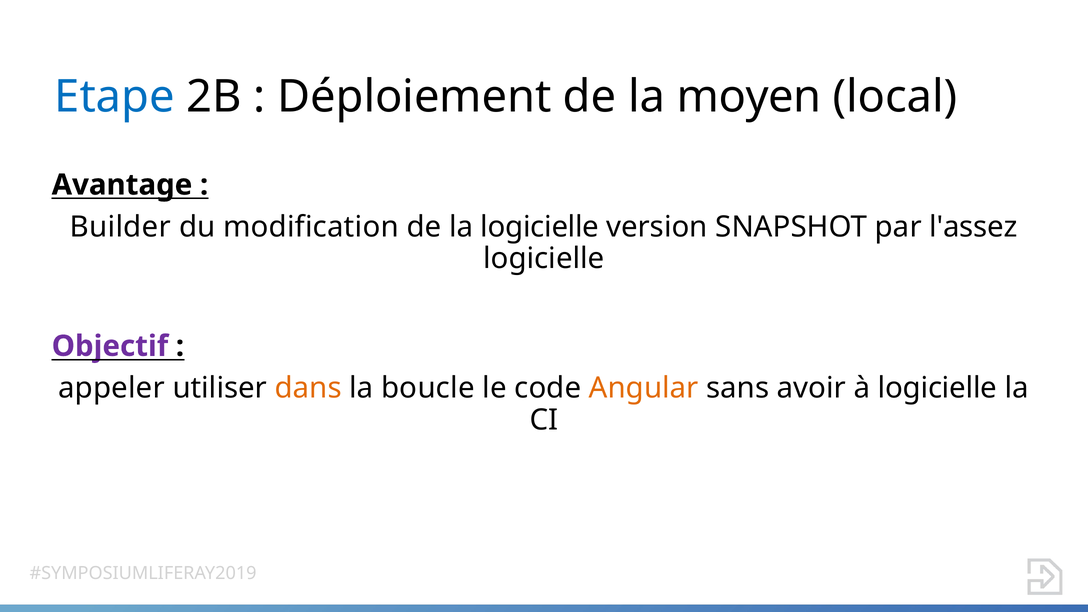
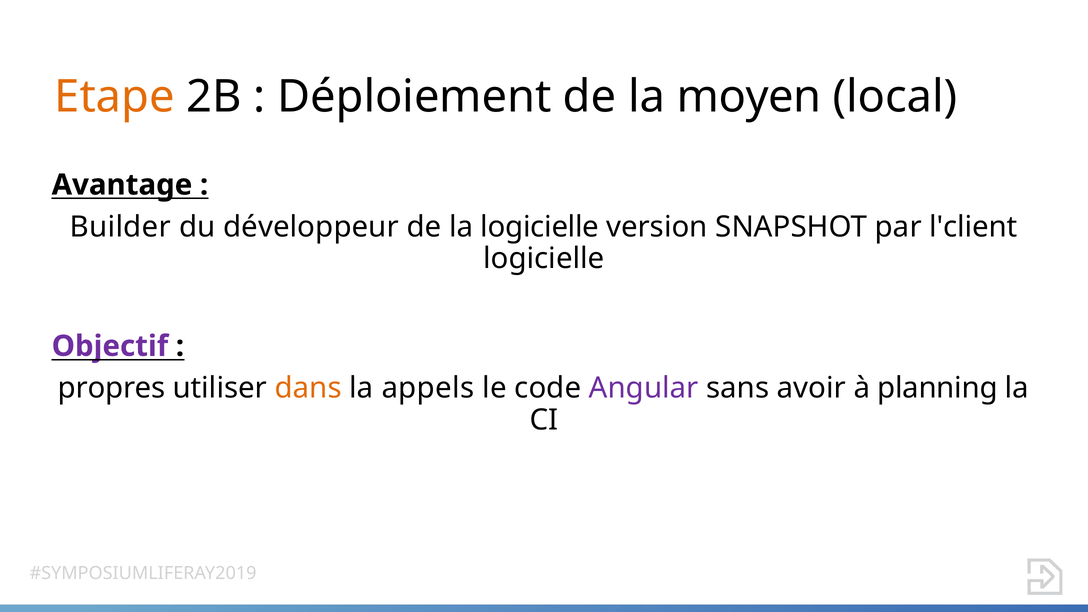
Etape colour: blue -> orange (115, 97)
modification: modification -> développeur (311, 227)
l'assez: l'assez -> l'client (973, 227)
appeler: appeler -> propres (112, 388)
boucle: boucle -> appels (428, 388)
Angular colour: orange -> purple (644, 388)
à logicielle: logicielle -> planning (937, 388)
